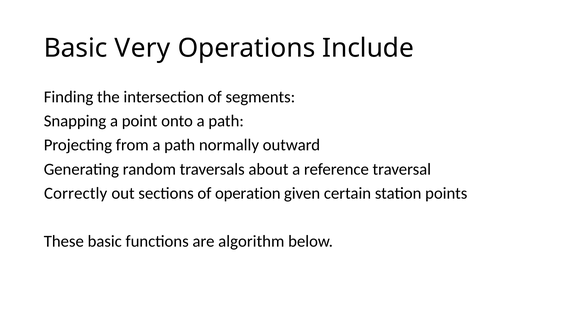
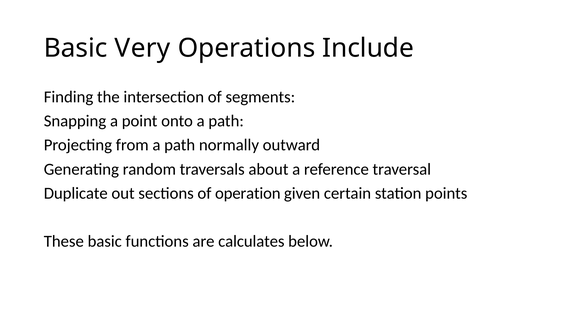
Correctly: Correctly -> Duplicate (76, 193)
algorithm: algorithm -> calculates (251, 241)
